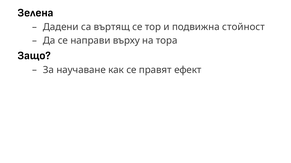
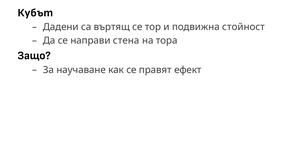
Зелена: Зелена -> Кубът (35, 13)
върху: върху -> стена (126, 41)
